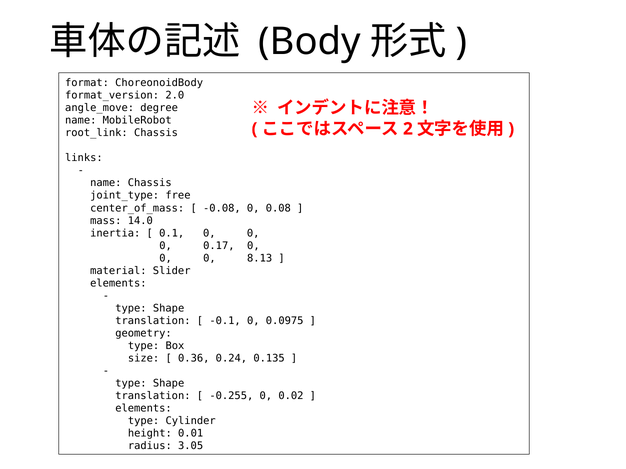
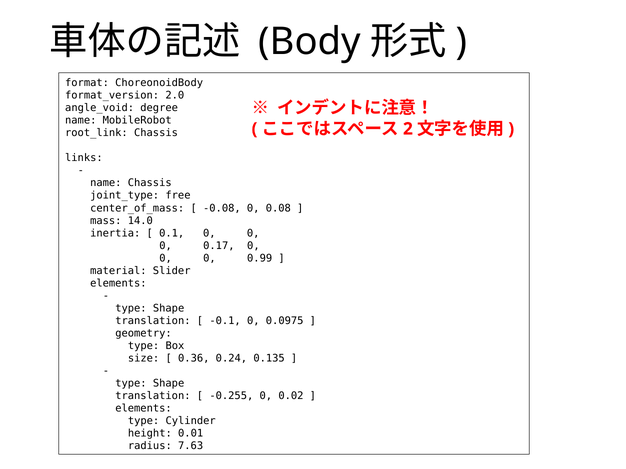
angle_move: angle_move -> angle_void (100, 108)
8.13: 8.13 -> 0.99 (260, 258)
3.05: 3.05 -> 7.63 (191, 446)
